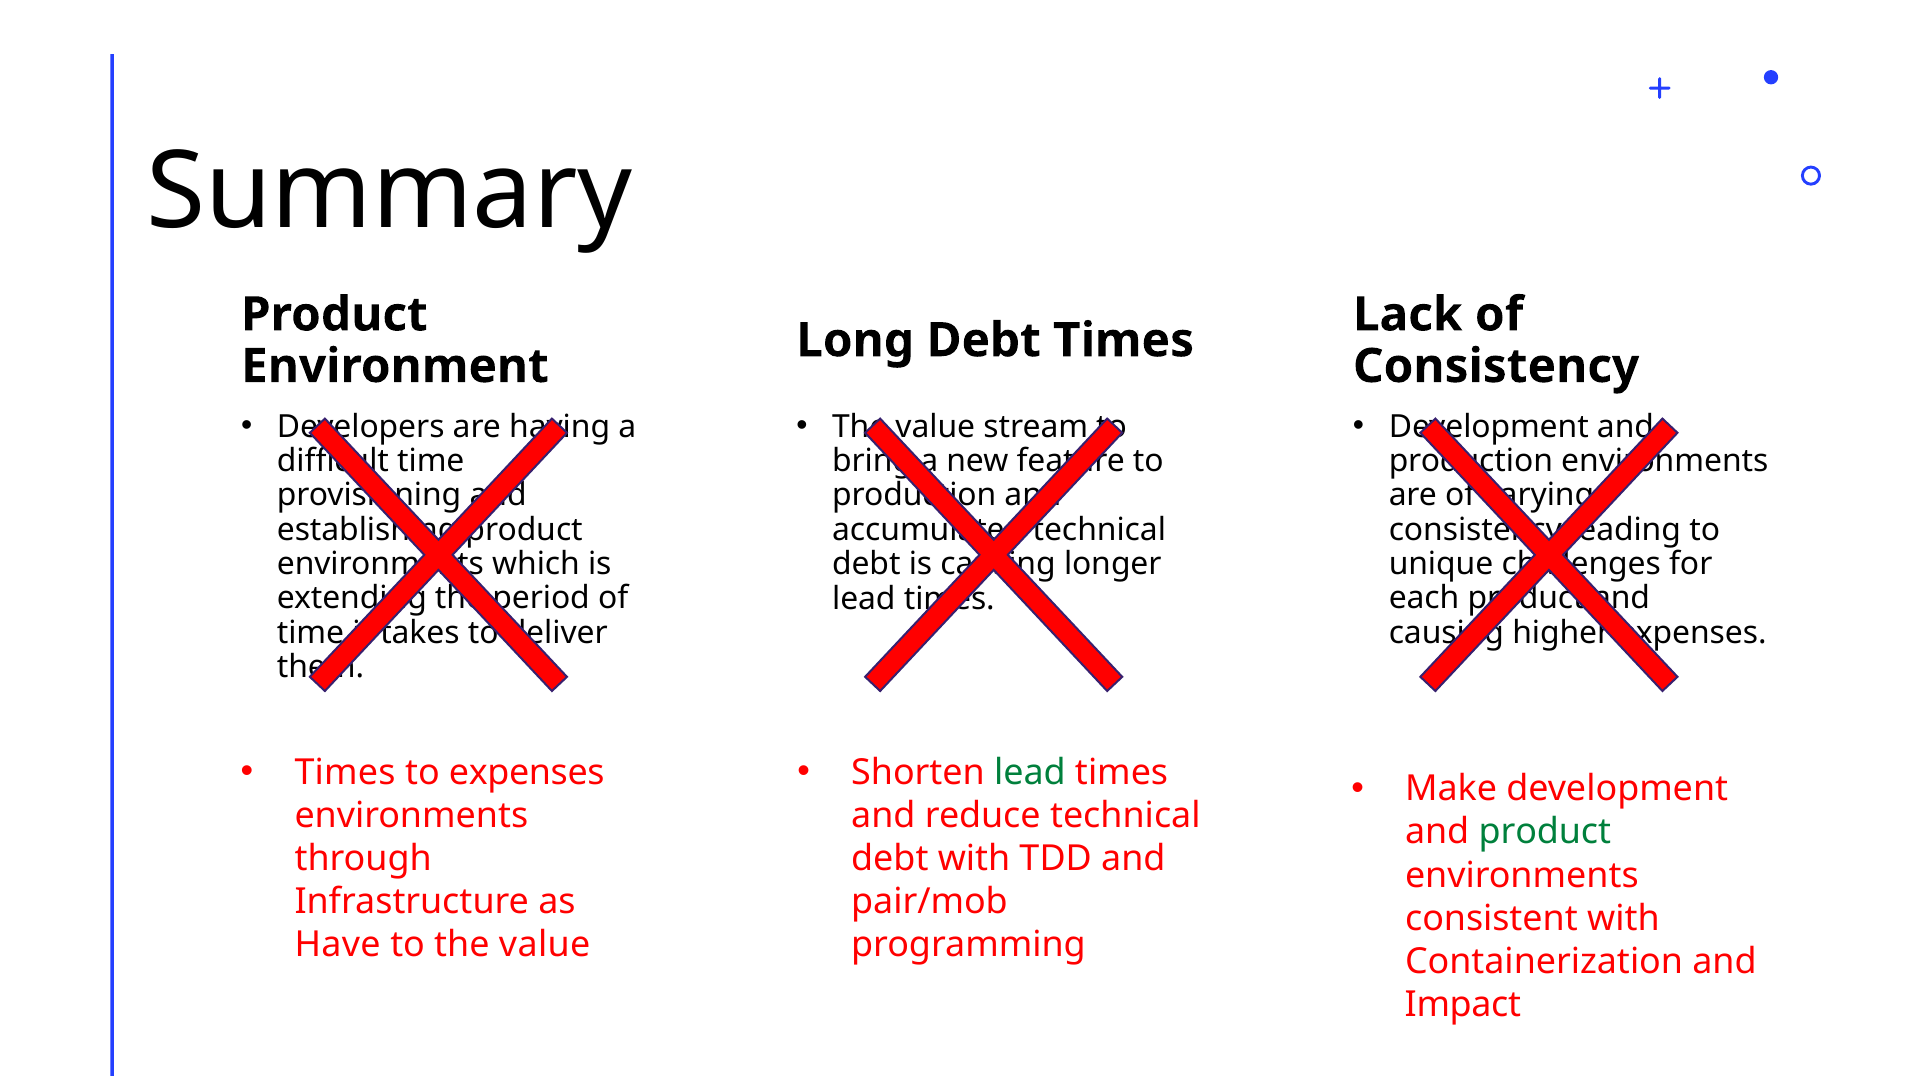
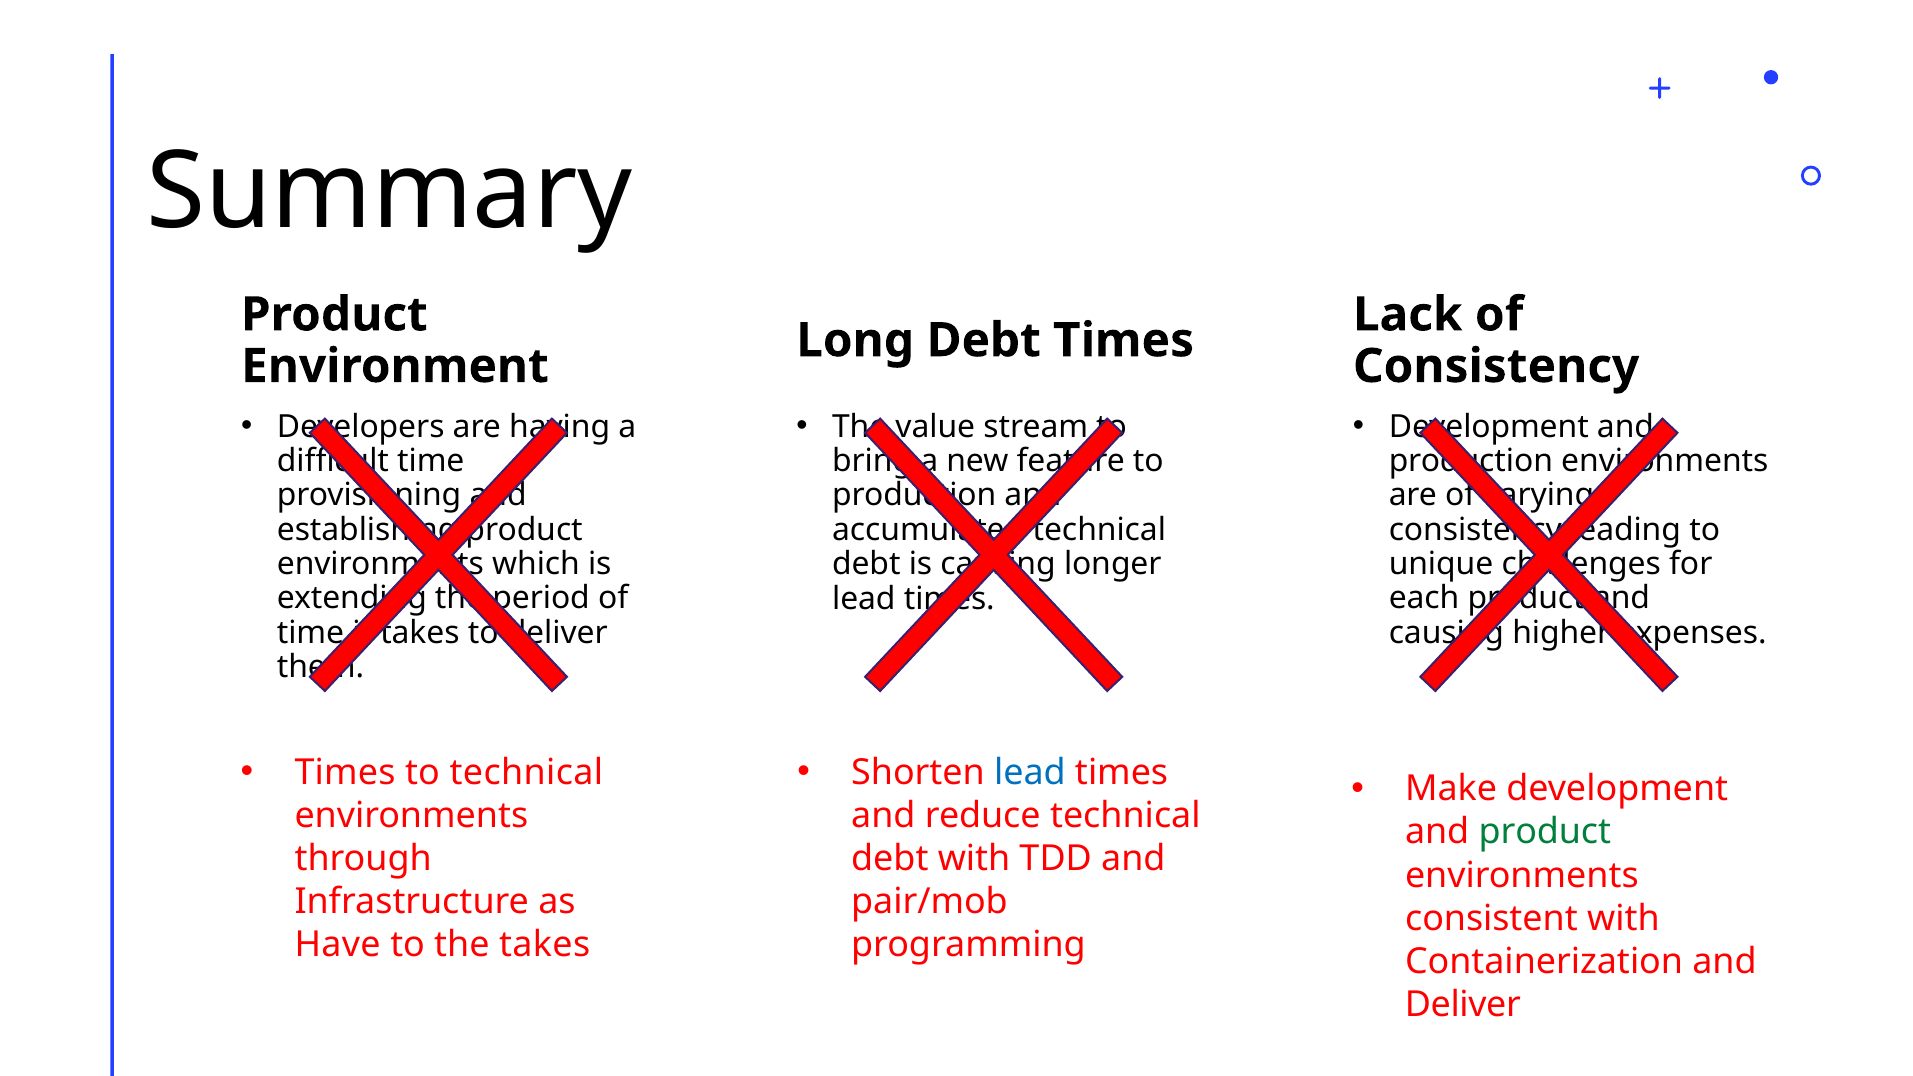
to expenses: expenses -> technical (526, 773)
lead colour: green -> blue (1030, 773)
to the value: value -> takes (545, 945)
Impact: Impact -> Deliver (1463, 1004)
